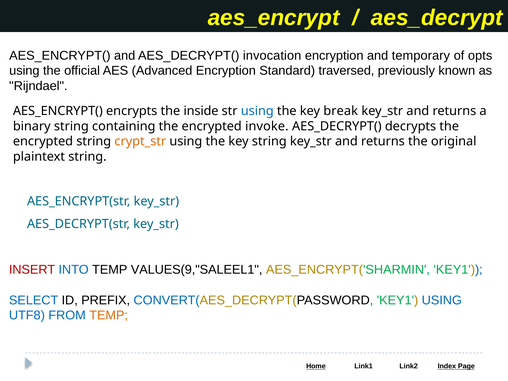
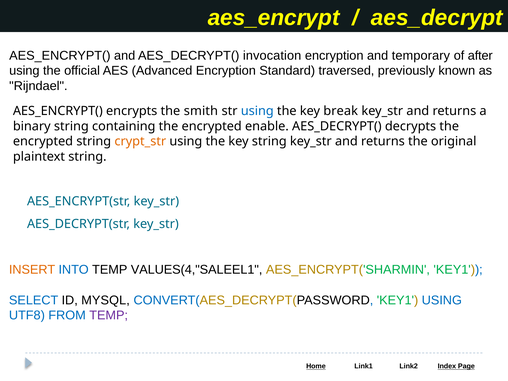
opts: opts -> after (480, 56)
inside: inside -> smith (201, 111)
invoke: invoke -> enable (267, 126)
INSERT colour: red -> orange (32, 270)
VALUES(9,"SALEEL1: VALUES(9,"SALEEL1 -> VALUES(4,"SALEEL1 (197, 270)
PREFIX: PREFIX -> MYSQL (106, 300)
TEMP colour: orange -> purple (109, 315)
